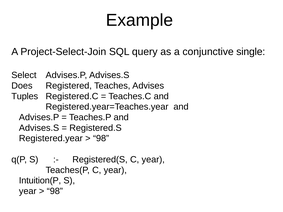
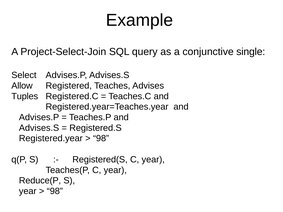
Does: Does -> Allow (22, 86)
Intuition(P: Intuition(P -> Reduce(P (40, 181)
